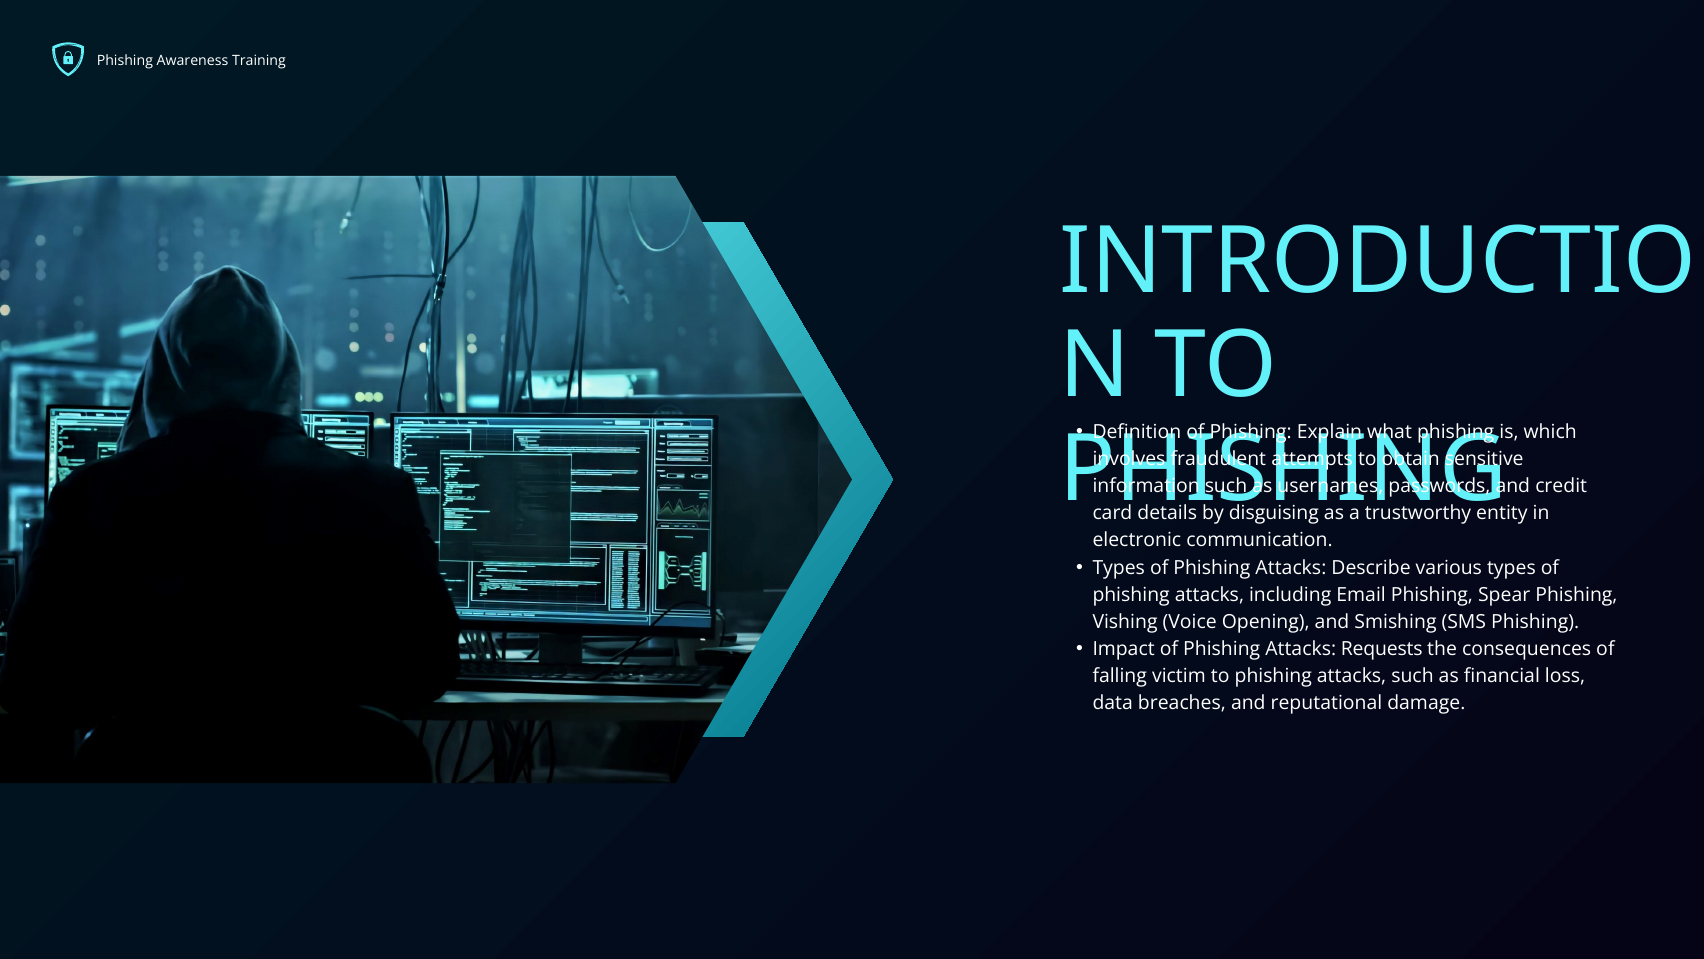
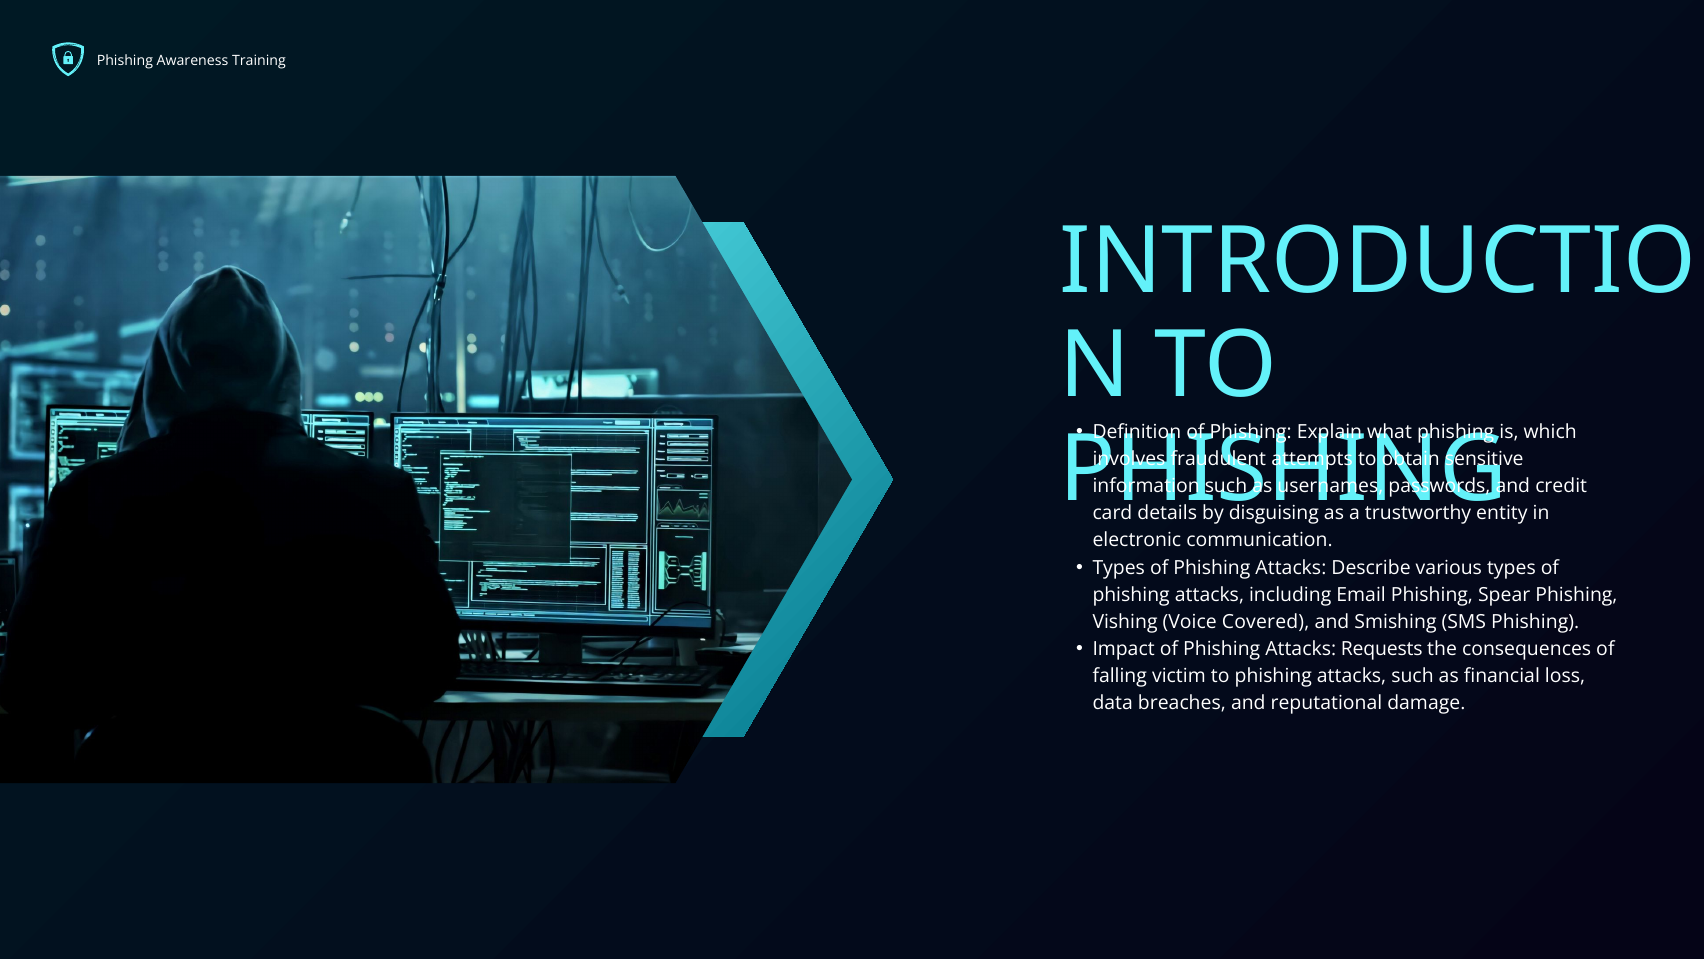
Opening: Opening -> Covered (1266, 622)
